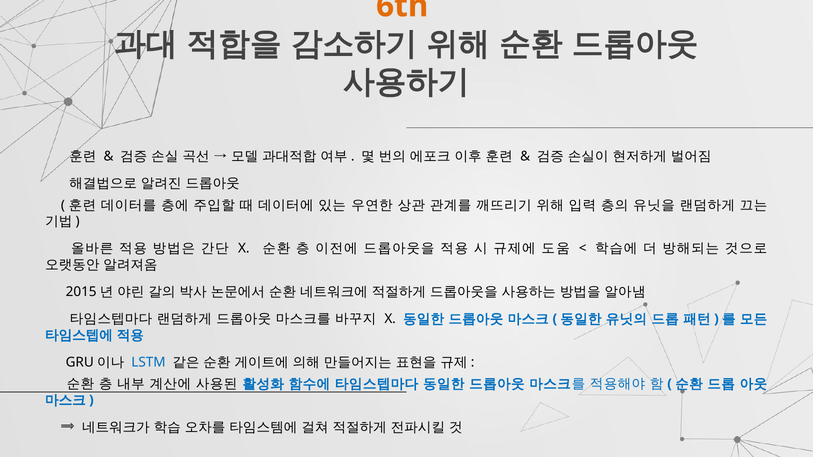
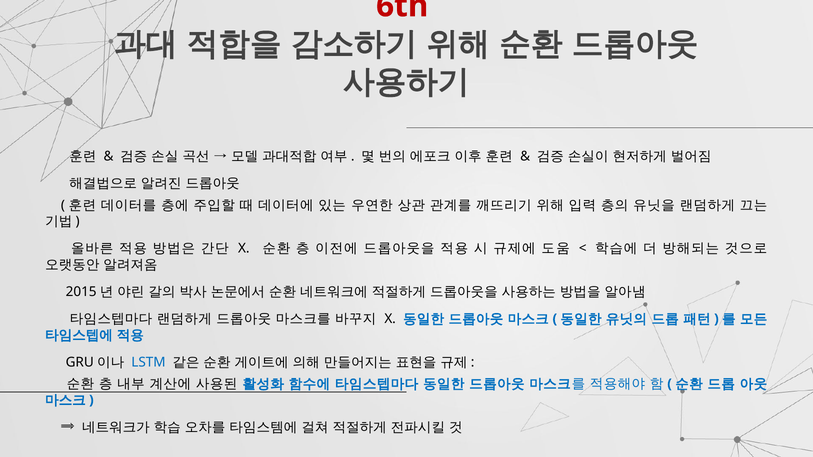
6th colour: orange -> red (402, 6)
